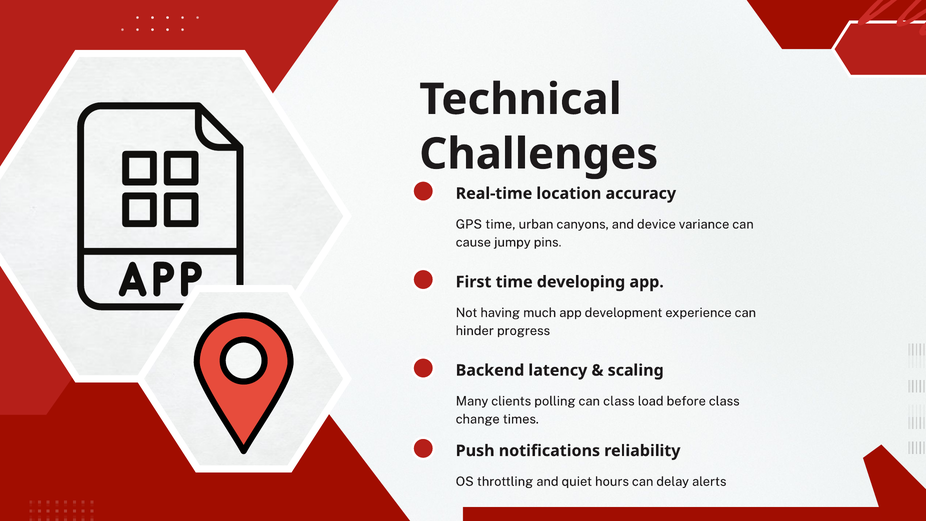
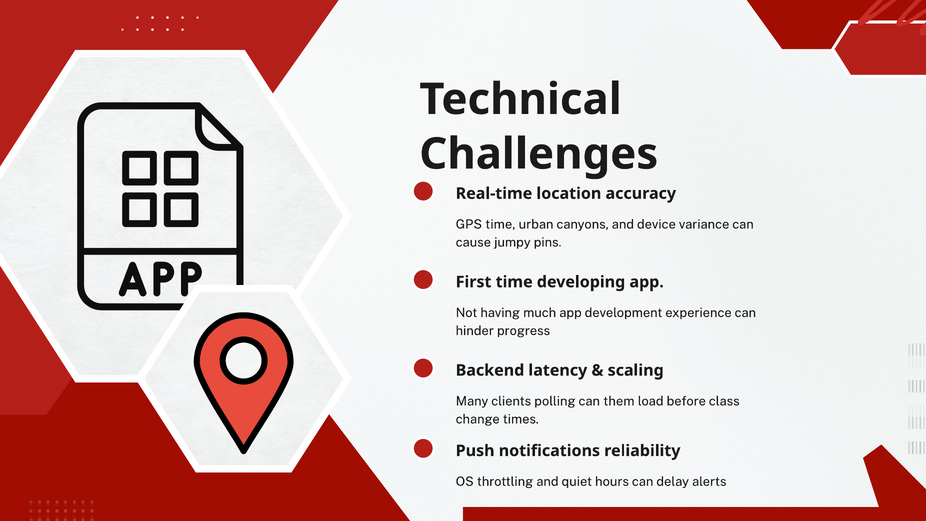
can class: class -> them (619, 401)
